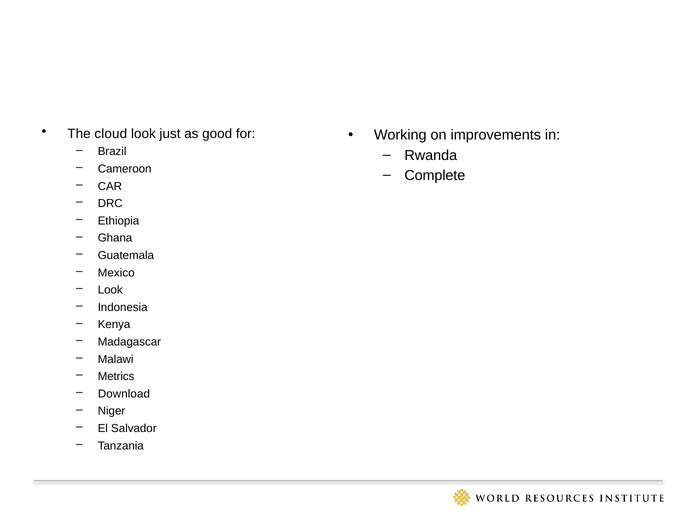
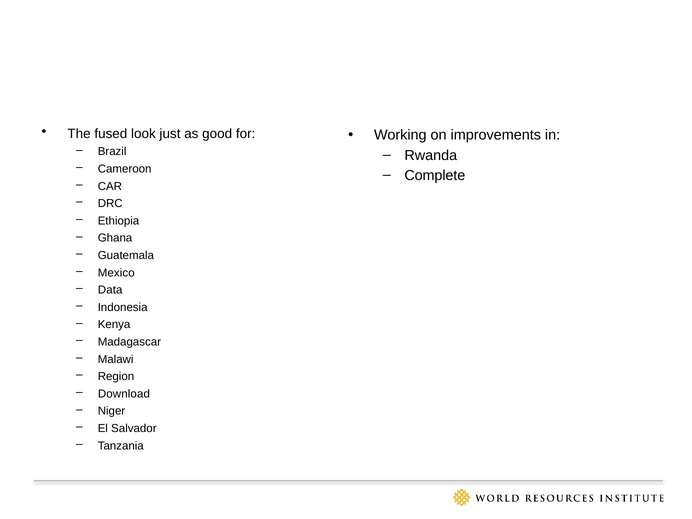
cloud: cloud -> fused (111, 134)
Look: Look -> Data (110, 290)
Metrics: Metrics -> Region (116, 377)
